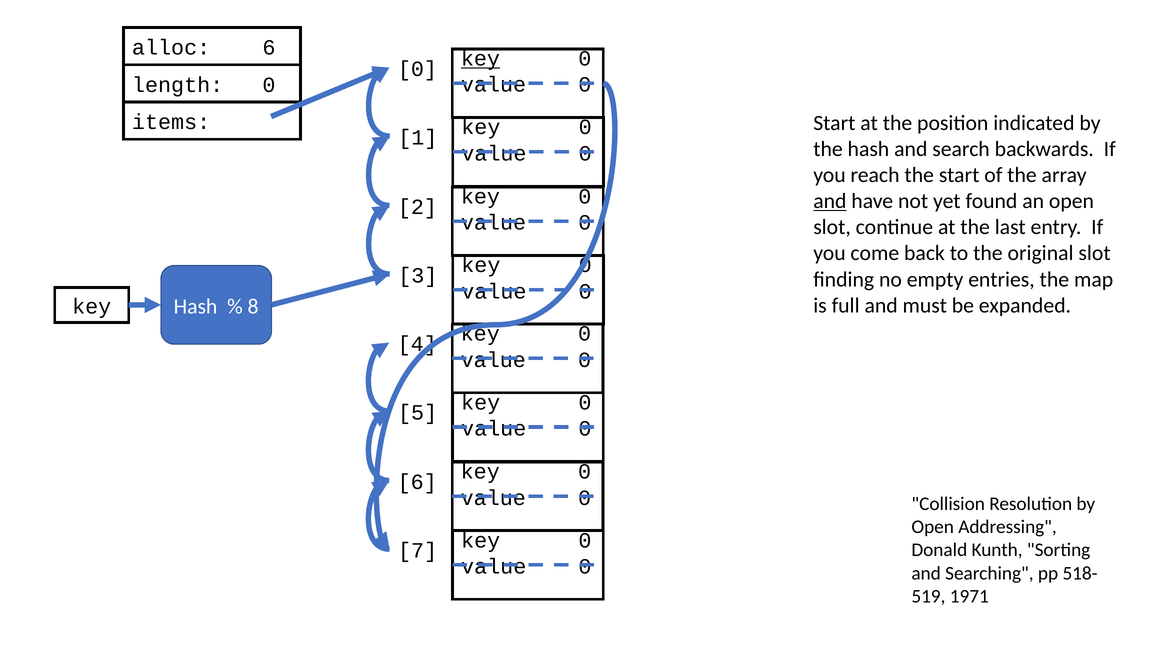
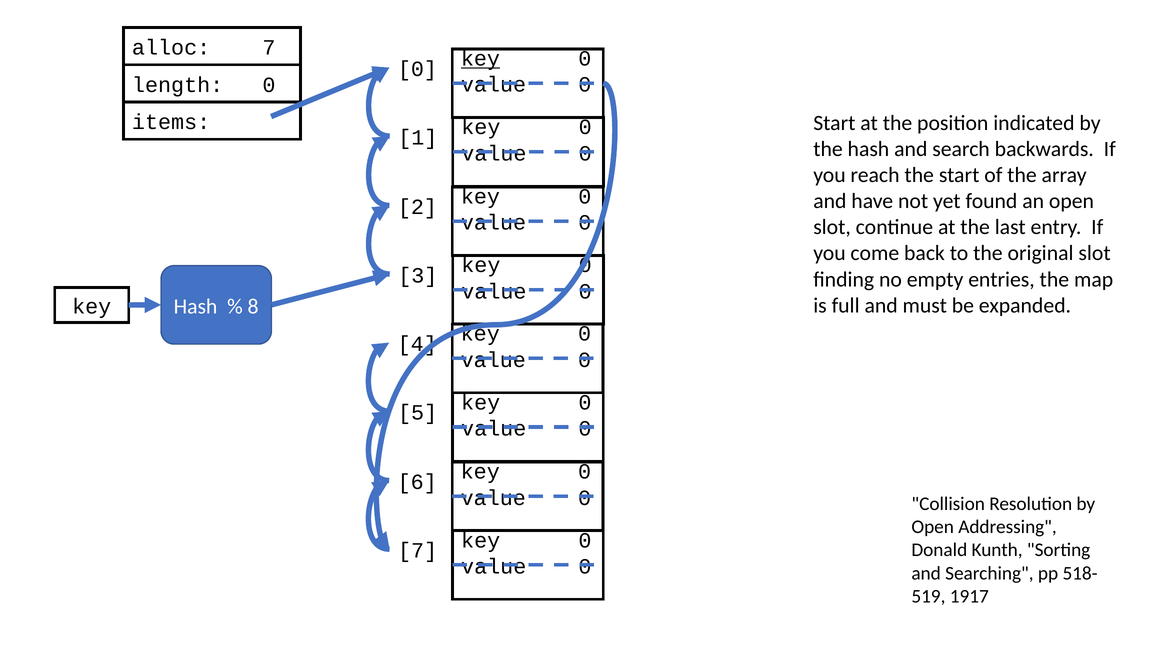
alloc 6: 6 -> 7 (269, 48)
and underline: present -> none (830, 201)
1971: 1971 -> 1917 (969, 596)
